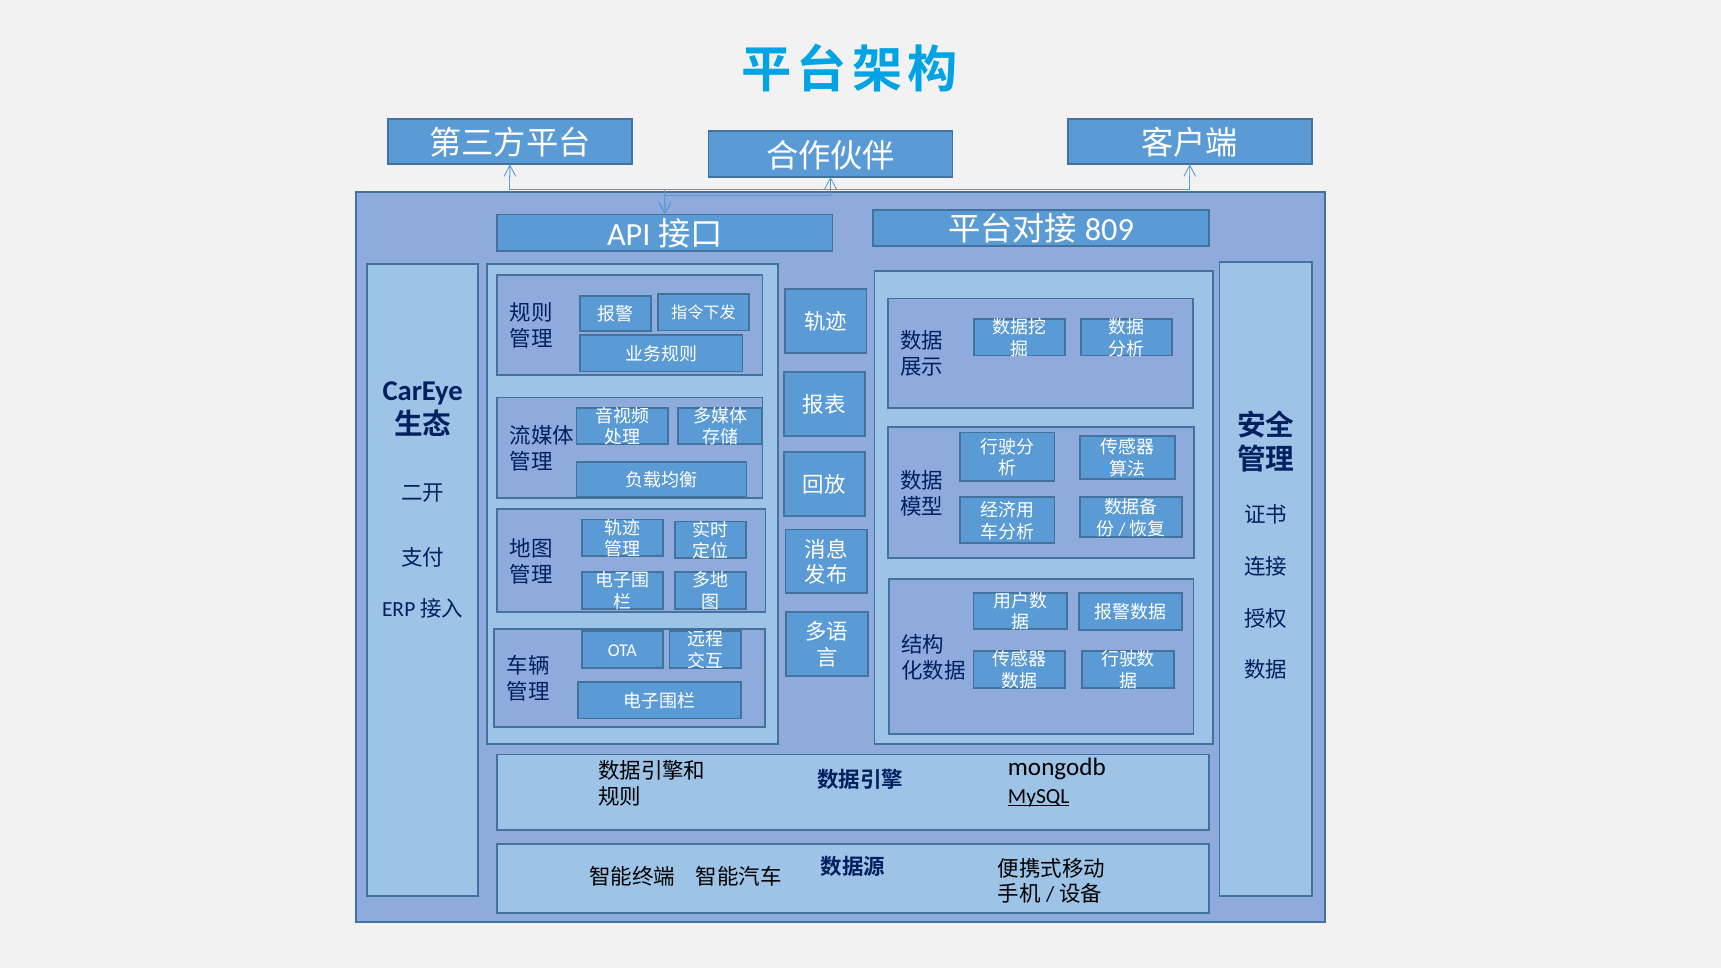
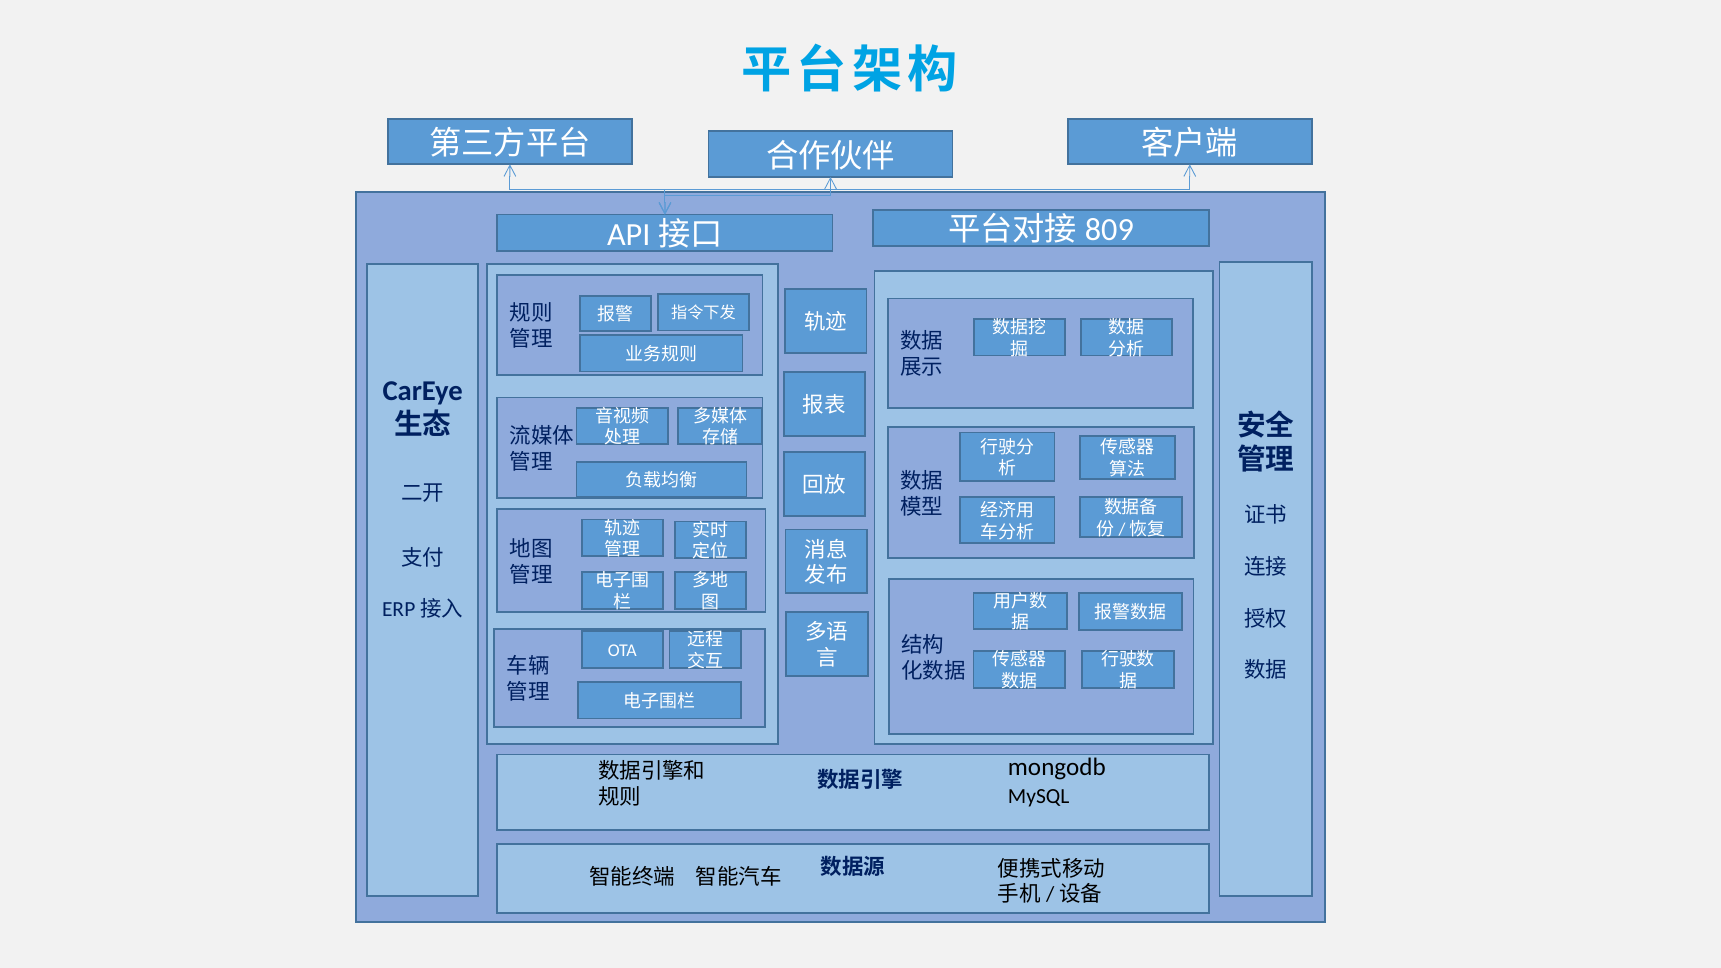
MySQL underline: present -> none (1039, 797)
